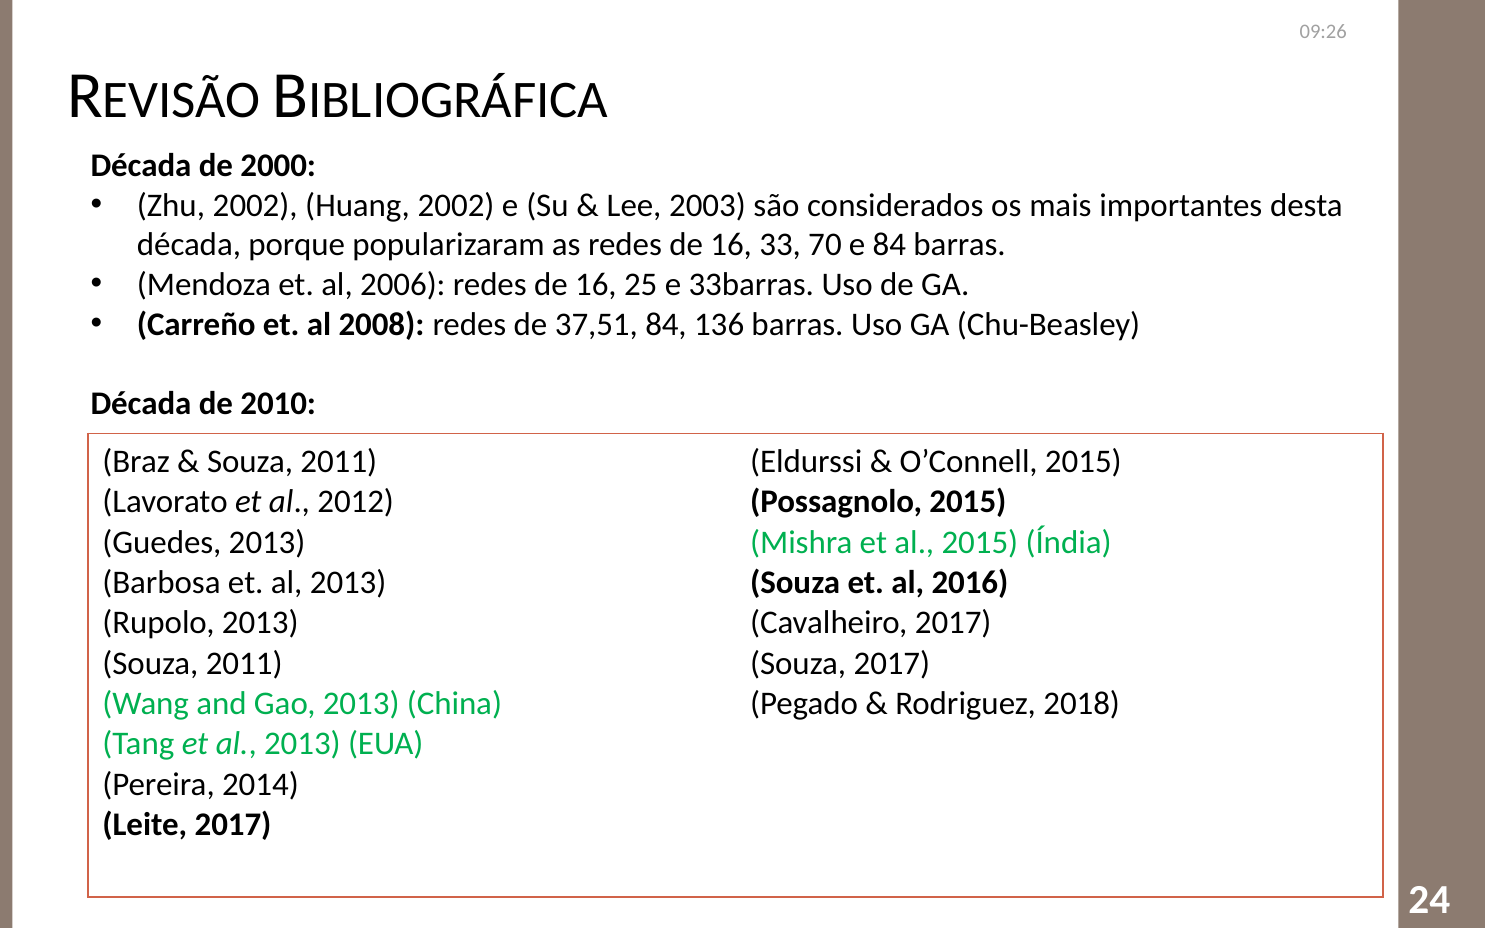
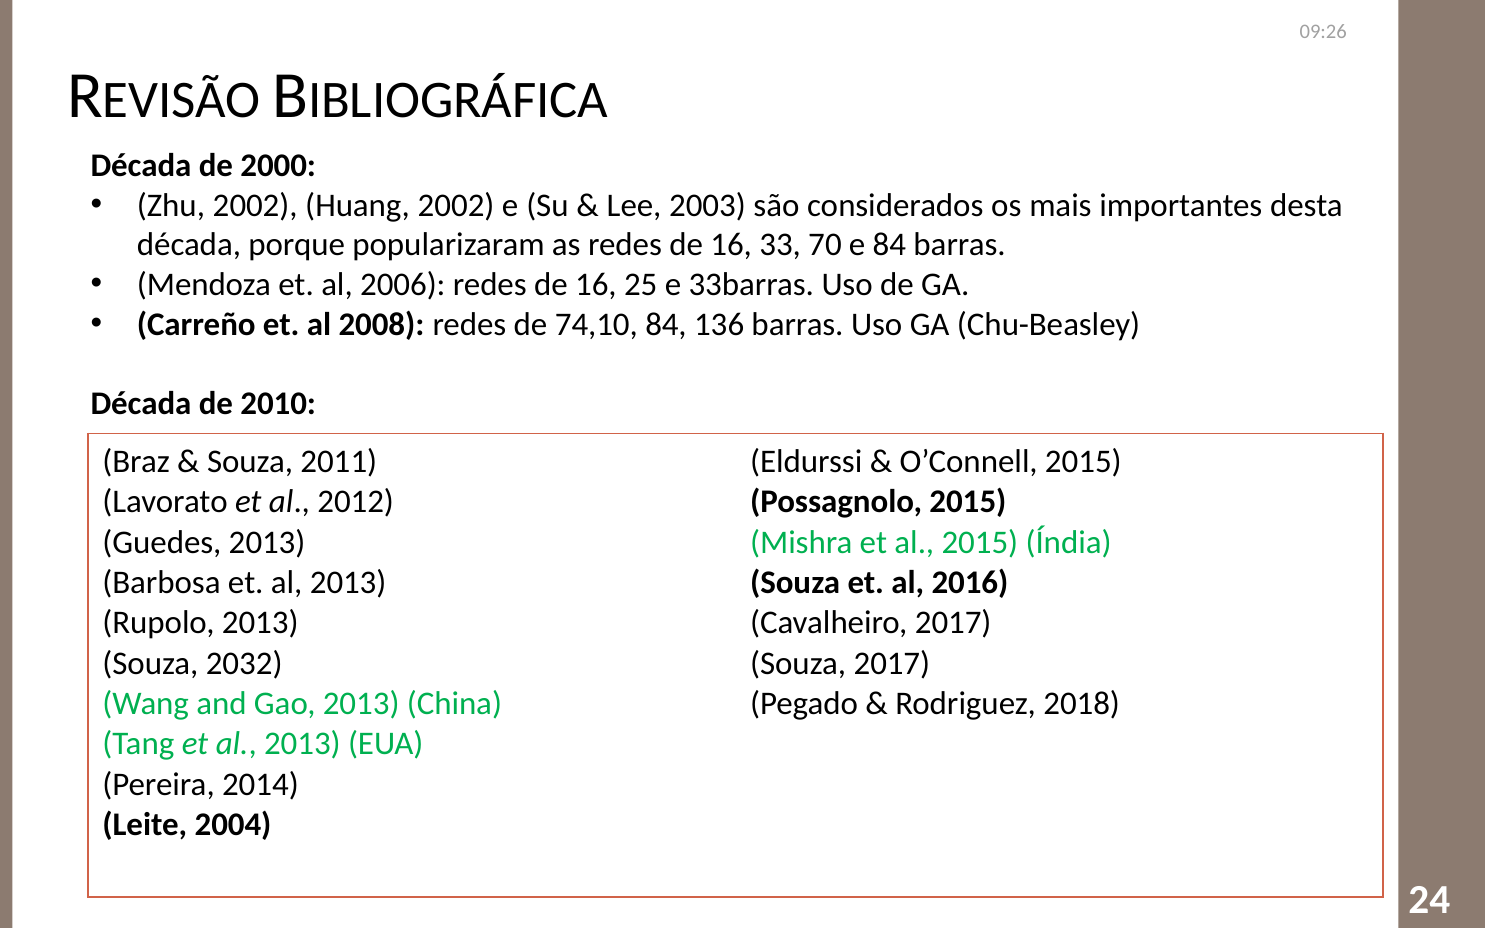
37,51: 37,51 -> 74,10 (596, 324)
2011: 2011 -> 2032 (244, 663)
Leite 2017: 2017 -> 2004 (233, 825)
